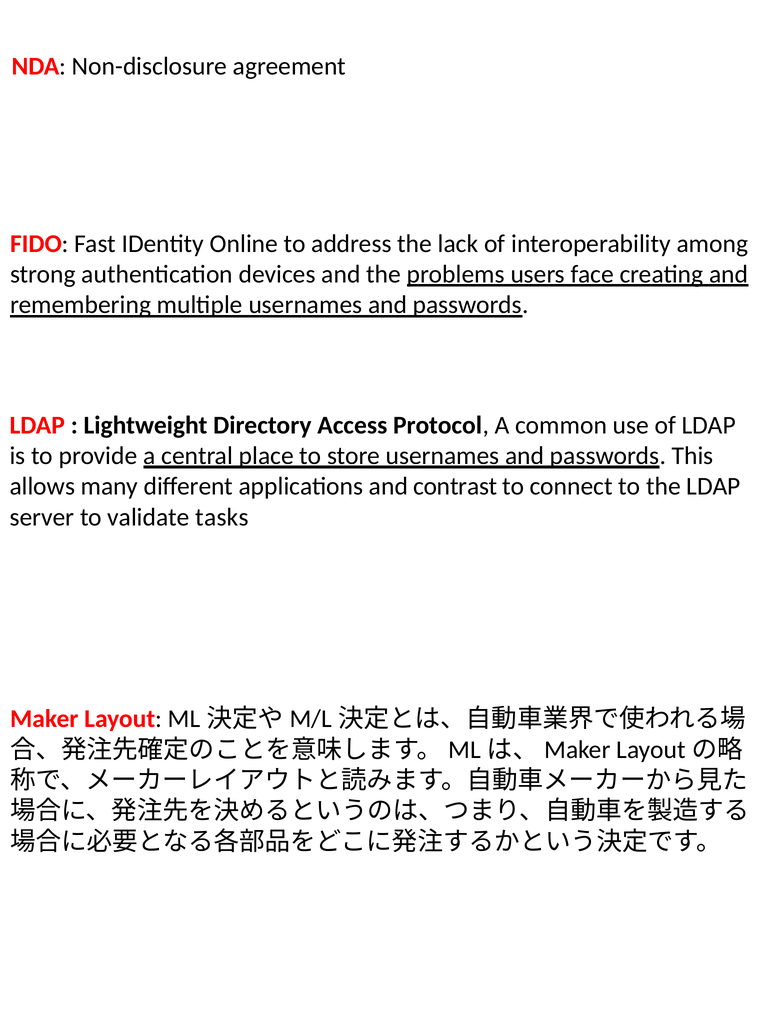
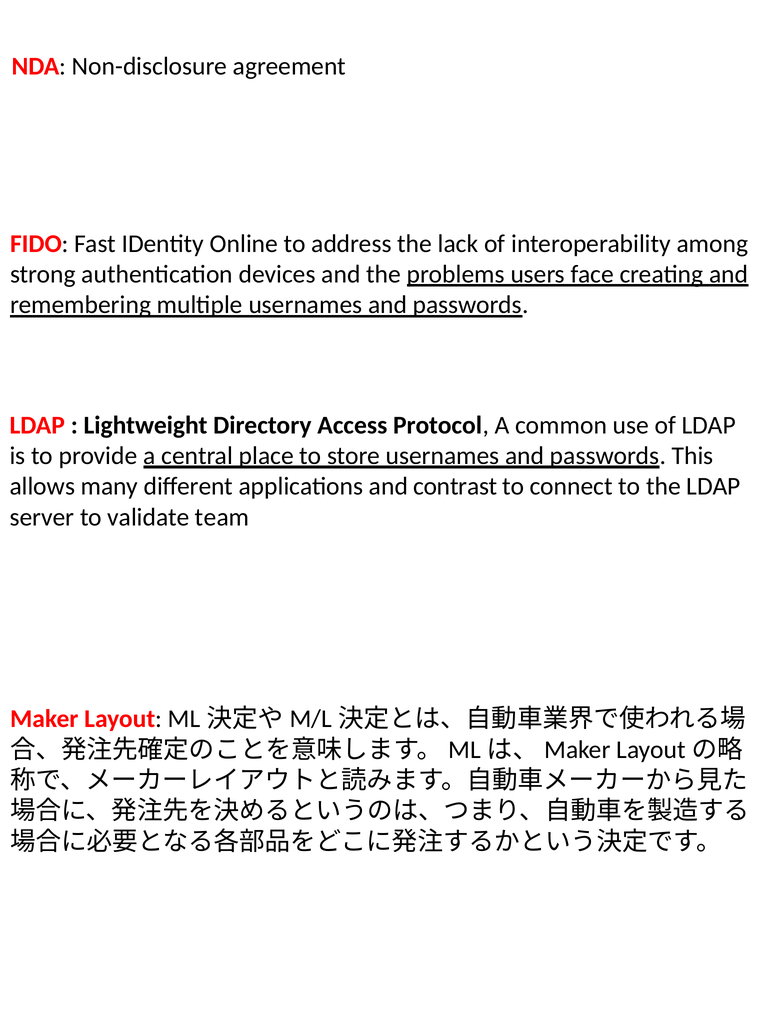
tasks: tasks -> team (222, 517)
